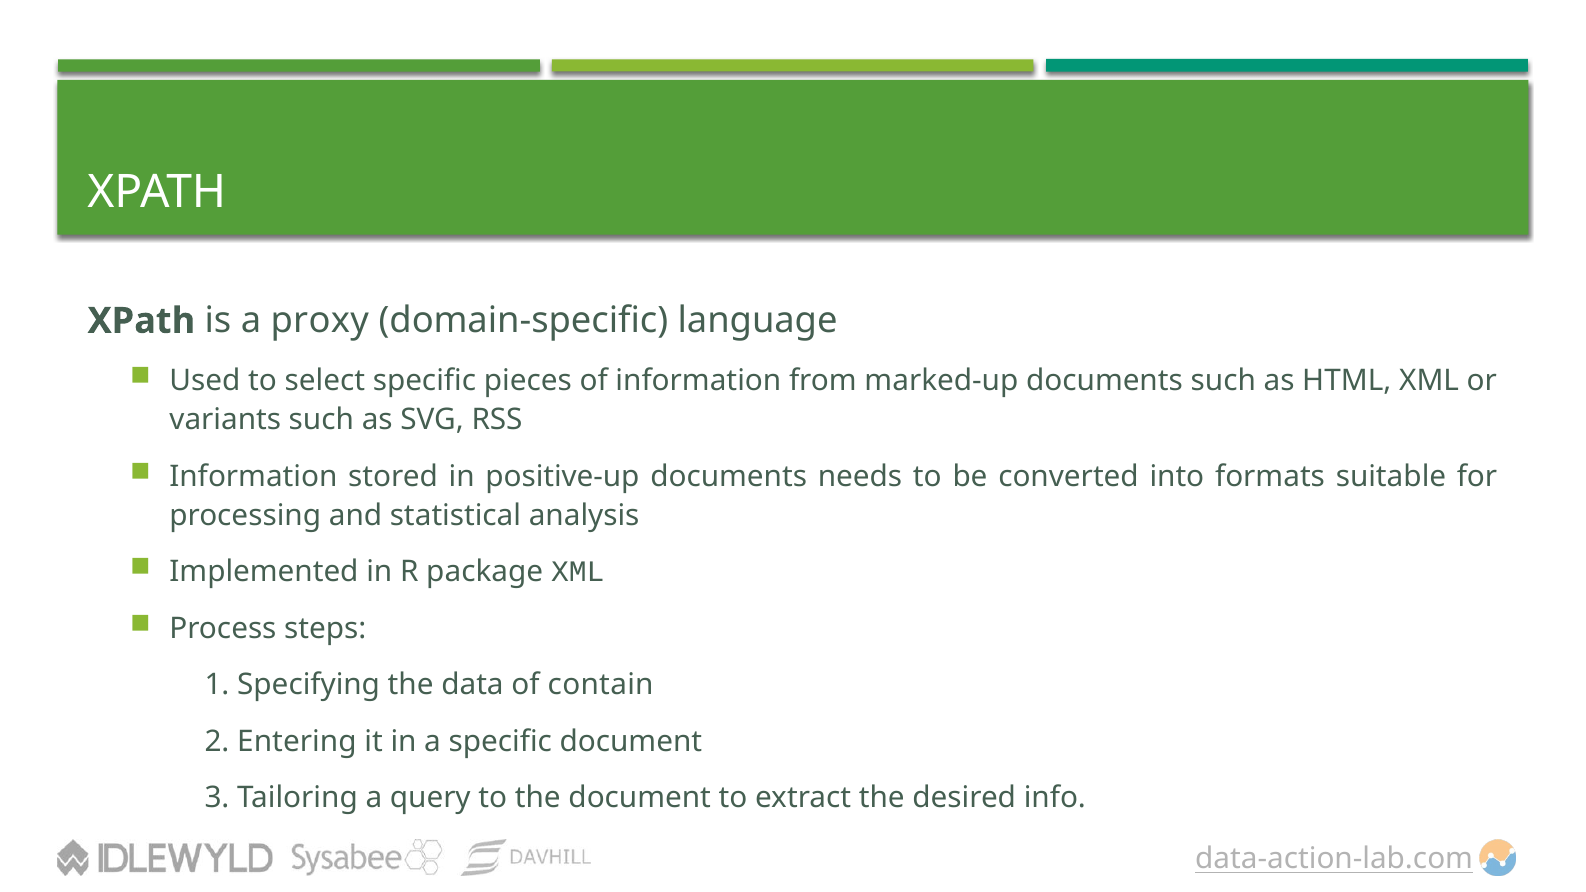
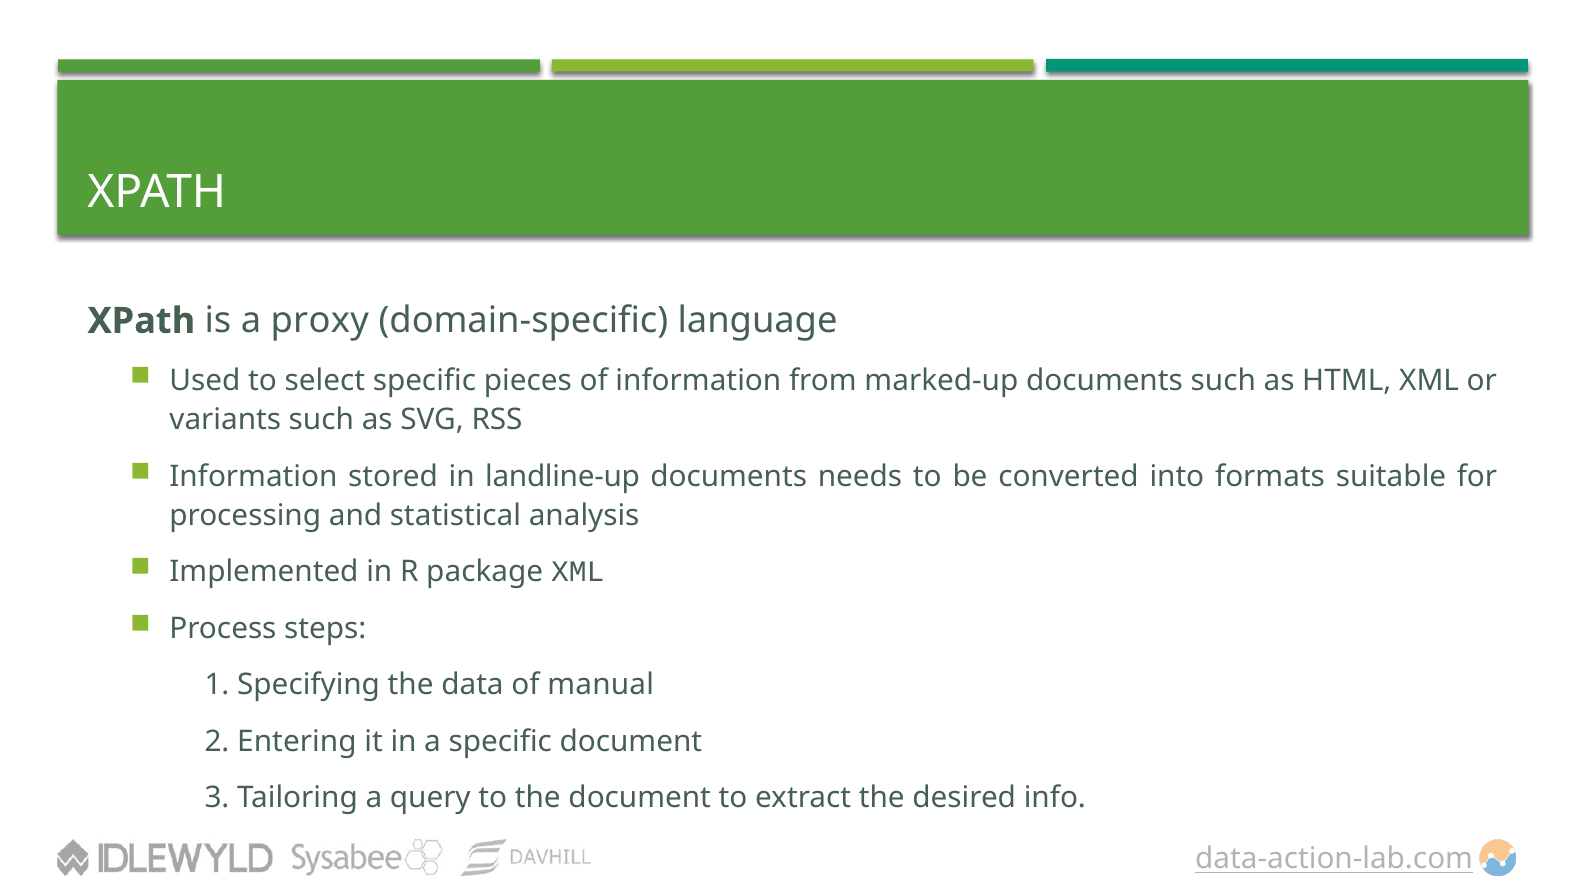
positive-up: positive-up -> landline-up (563, 477)
contain: contain -> manual (601, 685)
